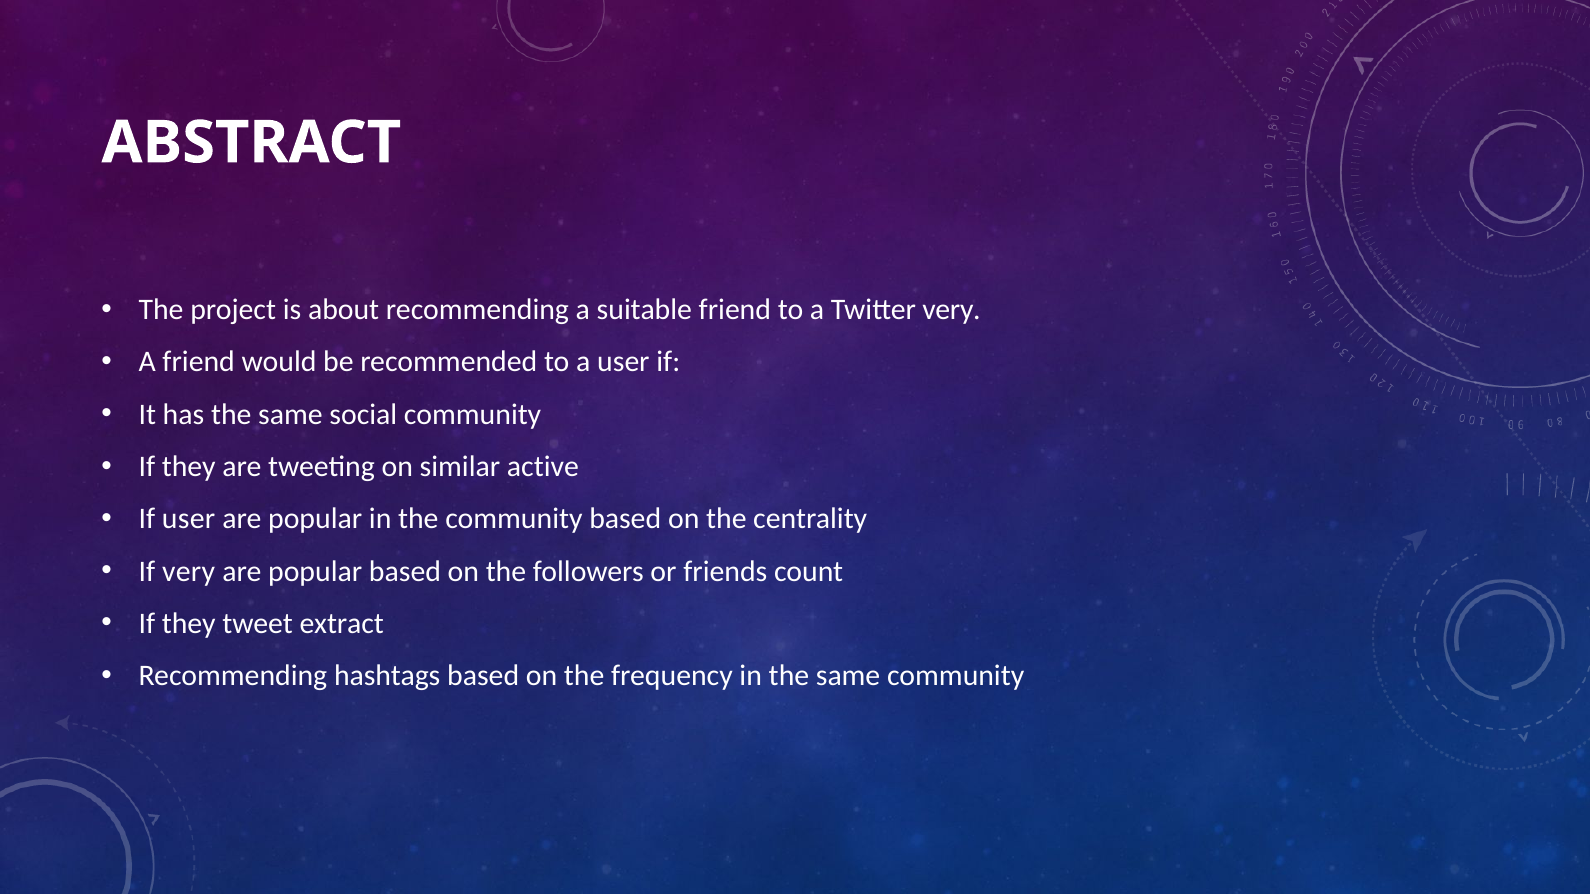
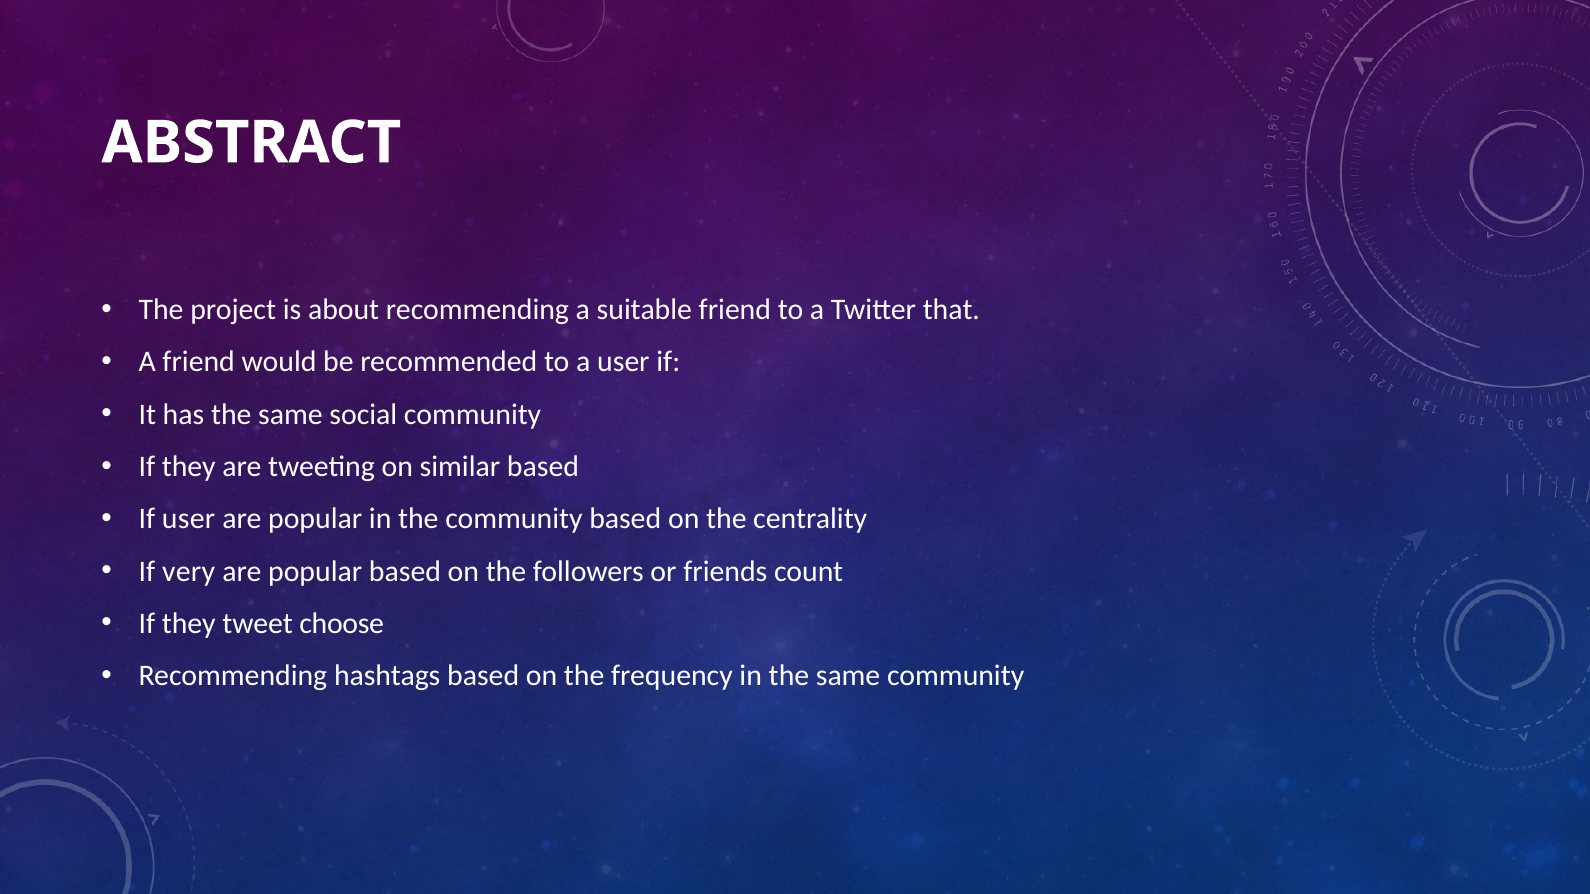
Twitter very: very -> that (951, 310)
similar active: active -> based (543, 467)
extract: extract -> choose (342, 624)
